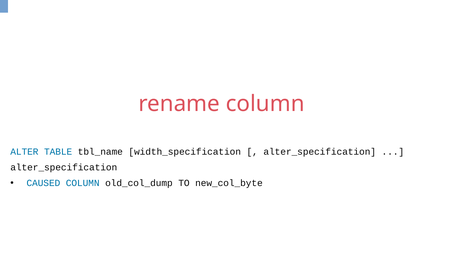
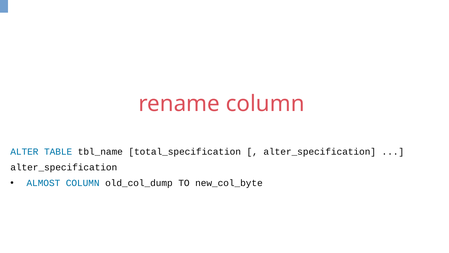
width_specification: width_specification -> total_specification (185, 151)
CAUSED: CAUSED -> ALMOST (43, 183)
